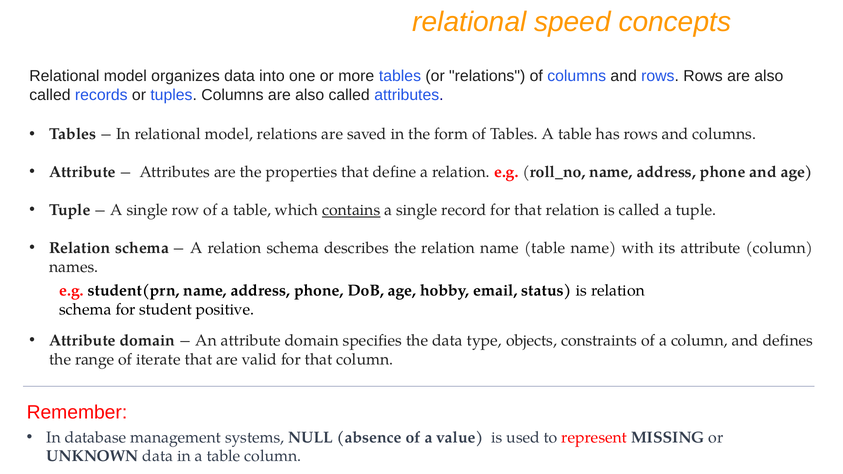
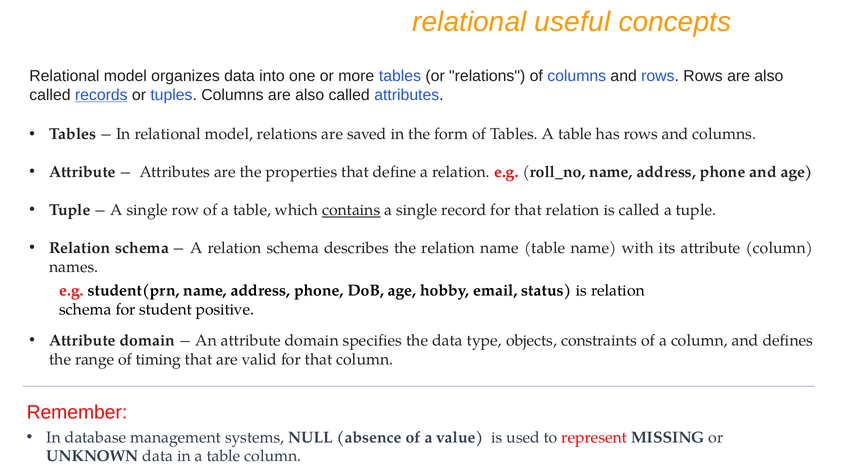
speed: speed -> useful (572, 22)
records underline: none -> present (101, 95)
iterate: iterate -> timing (158, 360)
